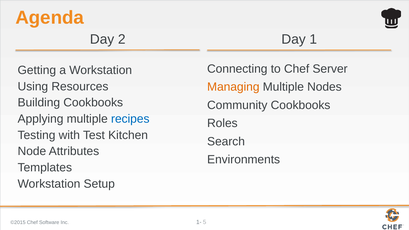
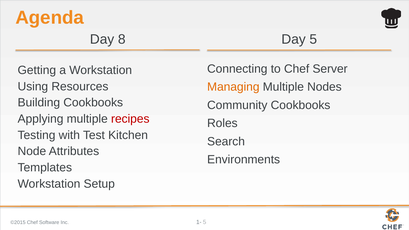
2: 2 -> 8 (122, 39)
Day 1: 1 -> 5 (313, 39)
recipes colour: blue -> red (130, 119)
